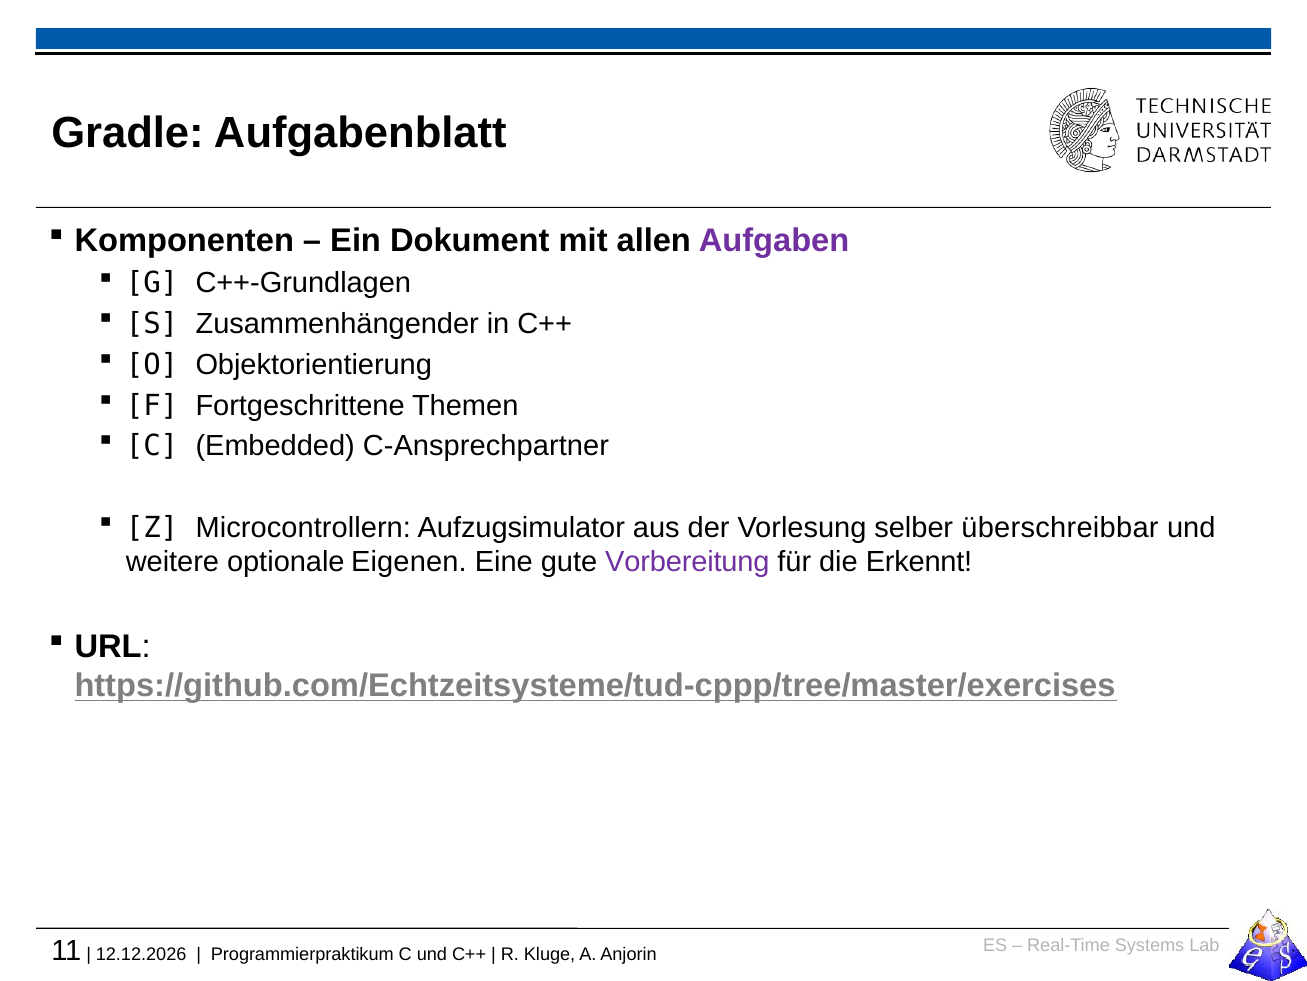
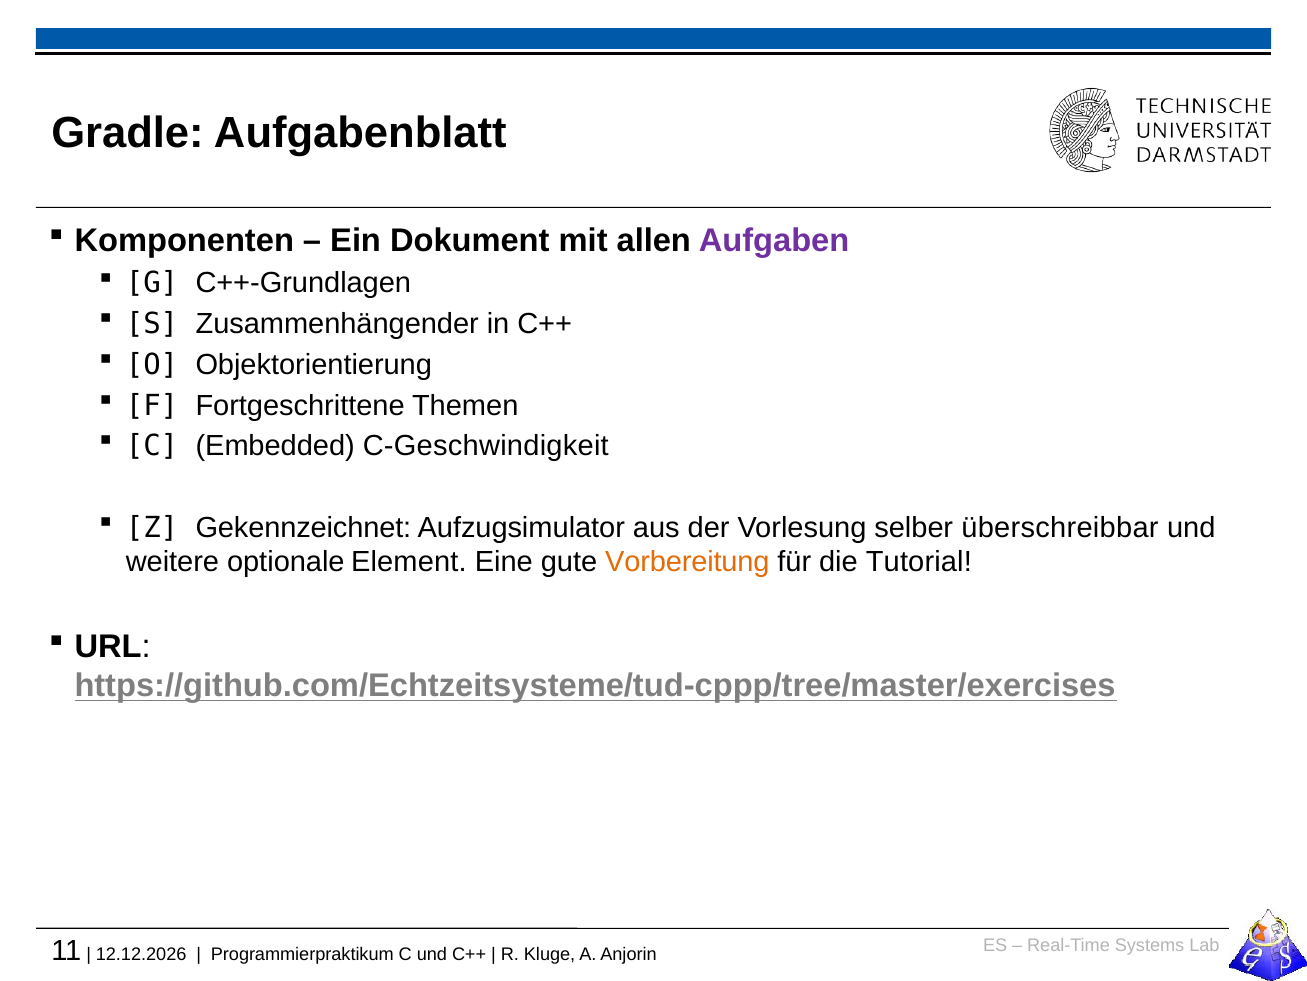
C-Ansprechpartner: C-Ansprechpartner -> C-Geschwindigkeit (486, 446)
Microcontrollern: Microcontrollern -> Gekennzeichnet (303, 527)
Eigenen: Eigenen -> Element (409, 562)
Vorbereitung colour: purple -> orange (687, 562)
Erkennt: Erkennt -> Tutorial (919, 562)
